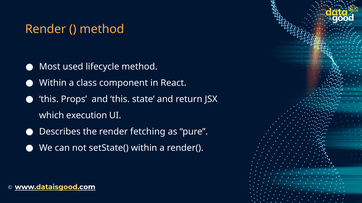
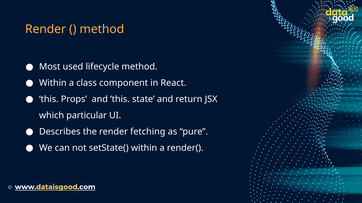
execution: execution -> particular (87, 116)
